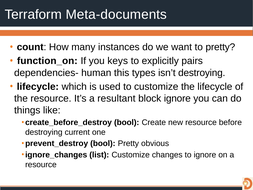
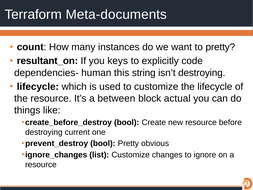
function_on: function_on -> resultant_on (47, 61)
pairs: pairs -> code (192, 61)
types: types -> string (144, 73)
resultant: resultant -> between (116, 98)
block ignore: ignore -> actual (177, 98)
